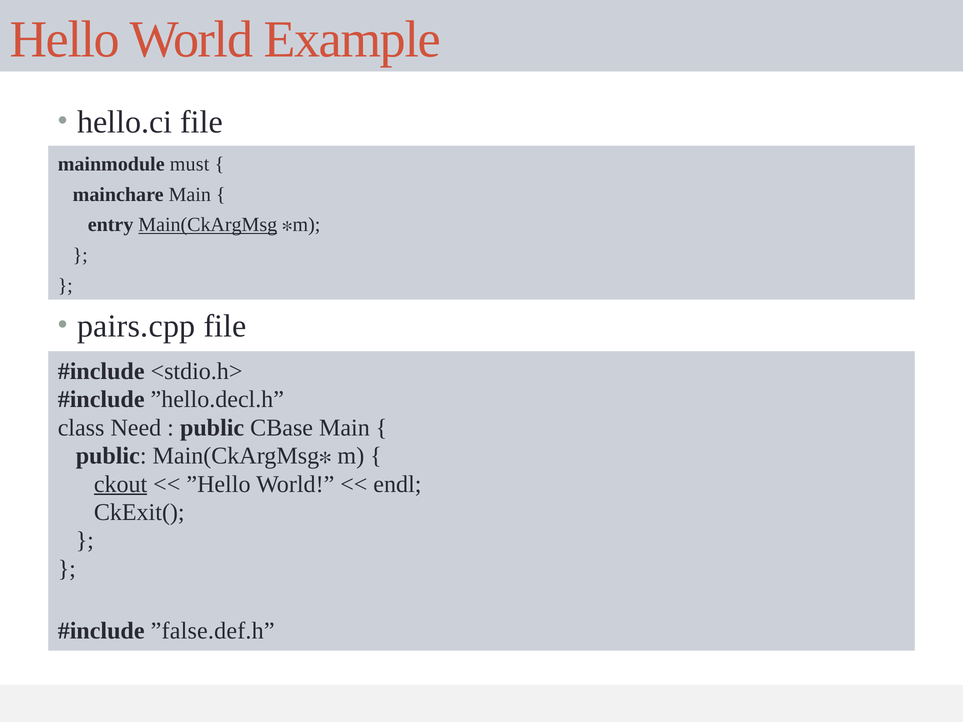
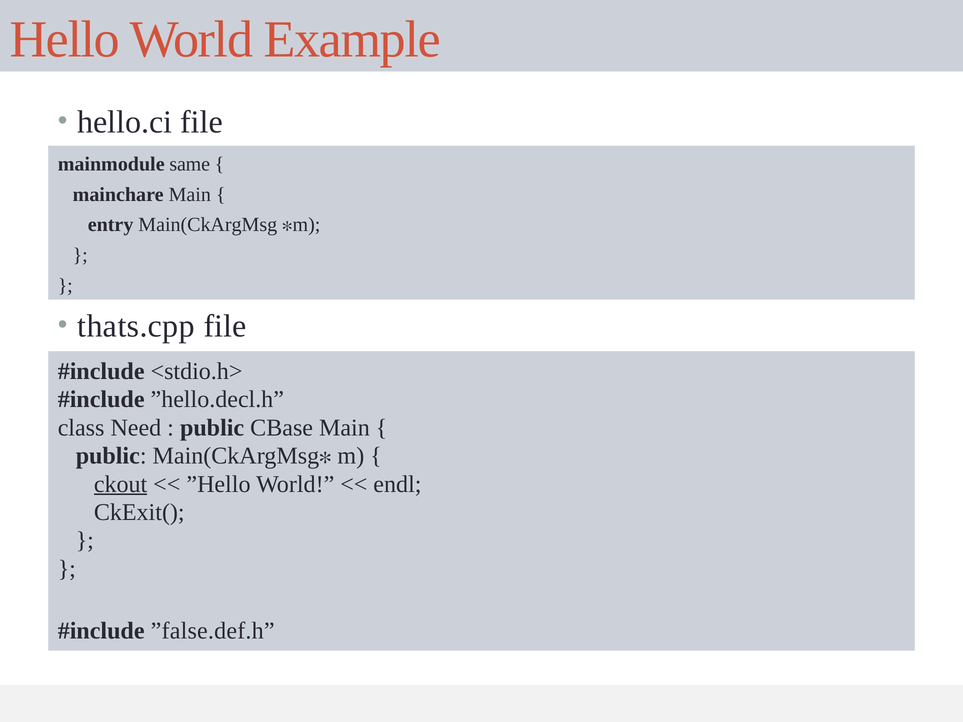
must: must -> same (190, 164)
Main(CkArgMsg underline: present -> none (208, 225)
pairs.cpp: pairs.cpp -> thats.cpp (136, 326)
